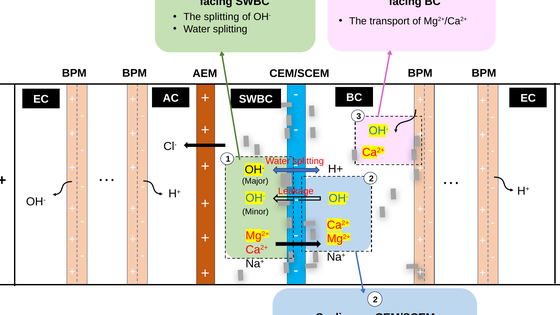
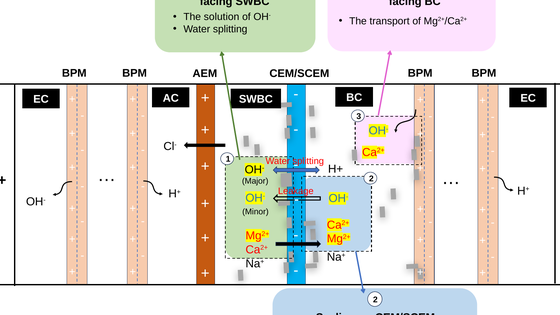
The splitting: splitting -> solution (222, 17)
